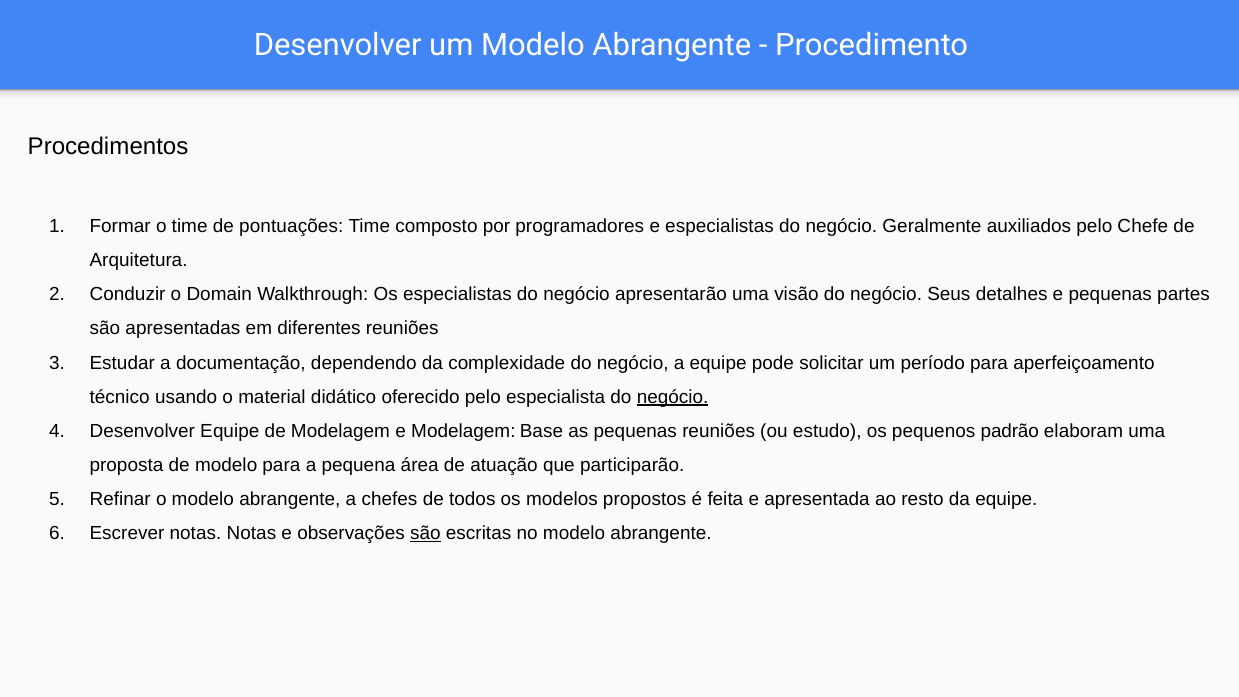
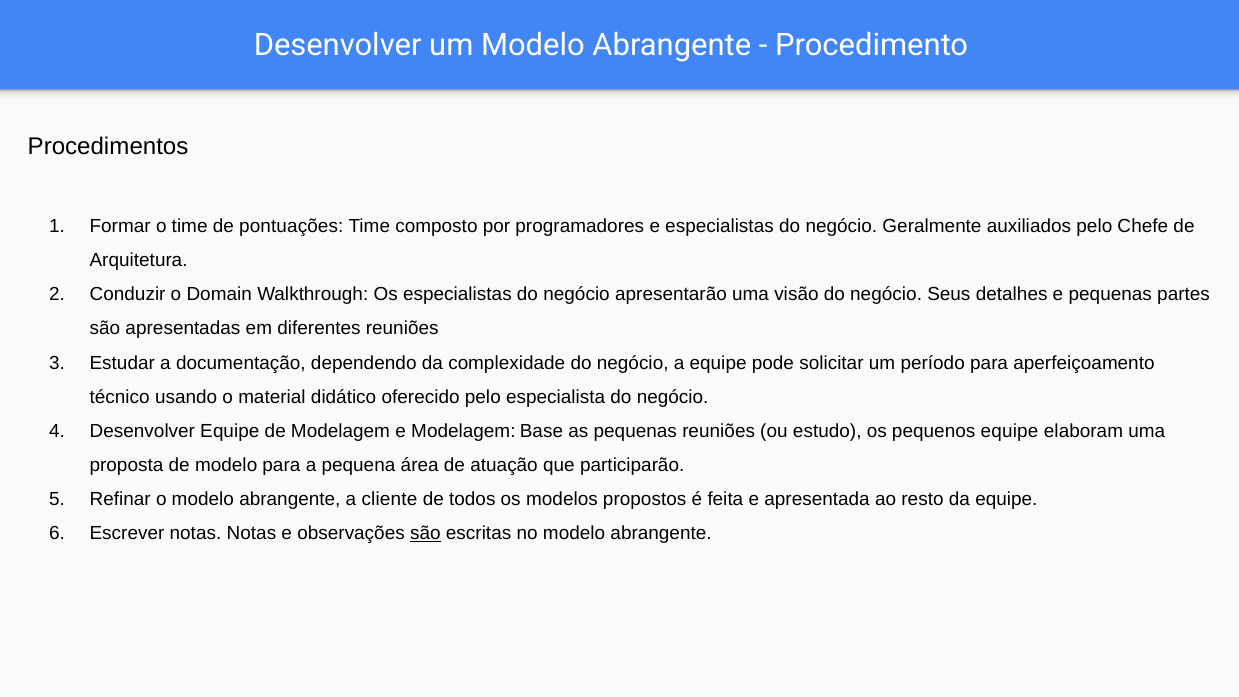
negócio underline: present -> none (673, 397)
pequenos padrão: padrão -> equipe (1010, 431)
chefes: chefes -> cliente (389, 499)
